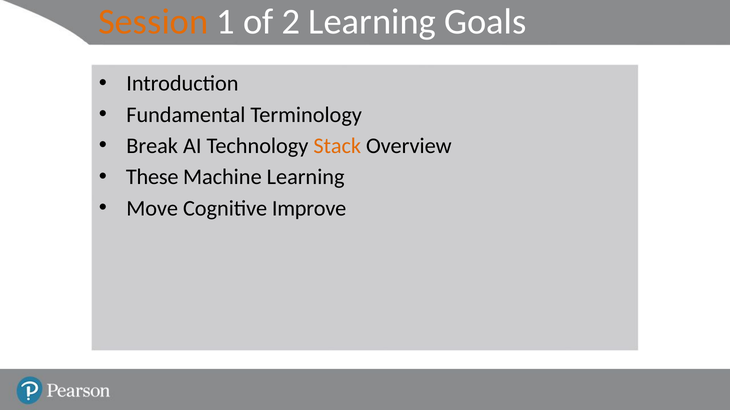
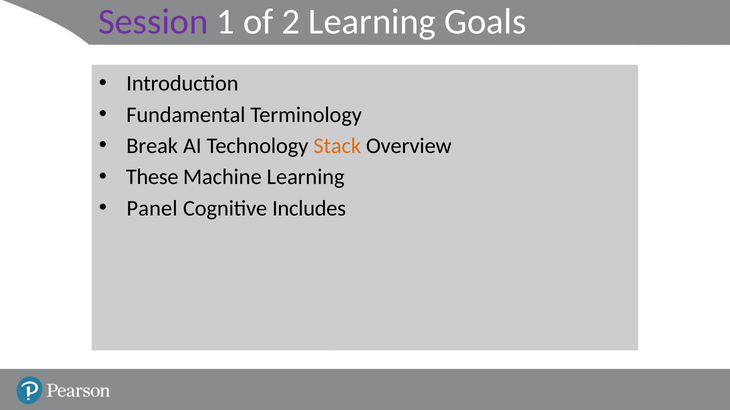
Session colour: orange -> purple (153, 22)
Move: Move -> Panel (152, 208)
Improve: Improve -> Includes (309, 208)
